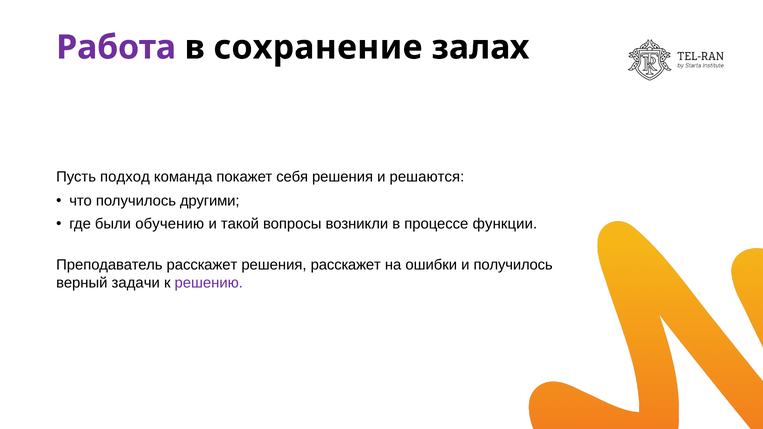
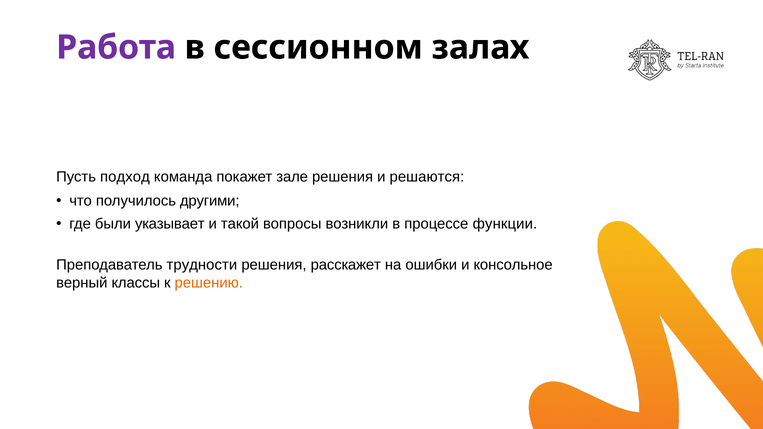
сохранение: сохранение -> сессионном (318, 47)
себя: себя -> зале (292, 177)
обучению: обучению -> указывает (170, 224)
Преподаватель расскажет: расскажет -> трудности (202, 265)
и получилось: получилось -> консольное (513, 265)
задачи: задачи -> классы (136, 283)
решению colour: purple -> orange (209, 283)
